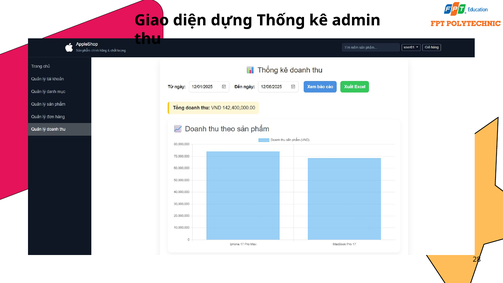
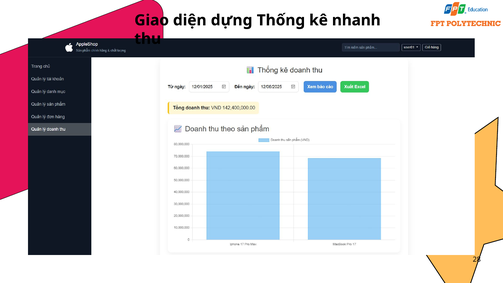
admin: admin -> nhanh (356, 20)
